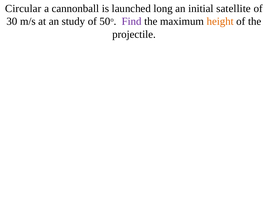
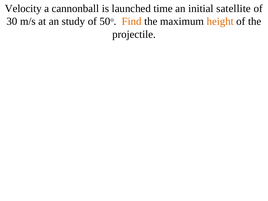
Circular: Circular -> Velocity (23, 8)
long: long -> time (163, 8)
Find colour: purple -> orange (132, 21)
